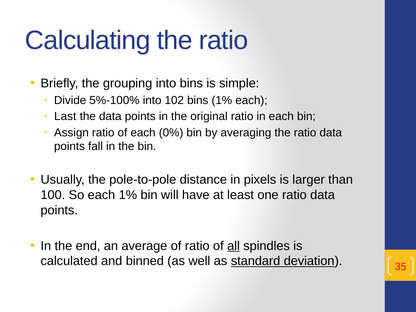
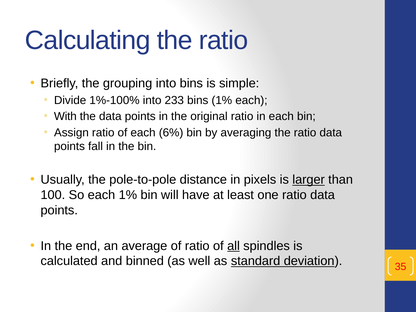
5%-100%: 5%-100% -> 1%-100% (114, 100)
102: 102 -> 233 (174, 100)
Last: Last -> With (65, 116)
0%: 0% -> 6% (171, 133)
larger underline: none -> present (309, 180)
